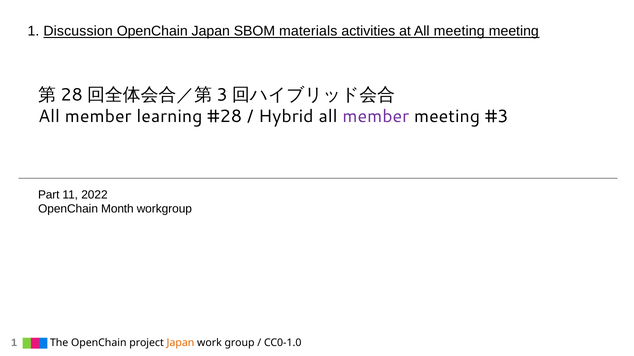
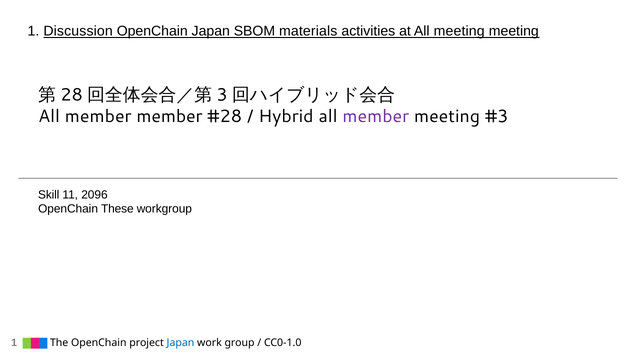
member learning: learning -> member (169, 116)
Part: Part -> Skill (49, 195)
2022: 2022 -> 2096 (94, 195)
Month: Month -> These (117, 209)
Japan colour: orange -> blue (180, 343)
